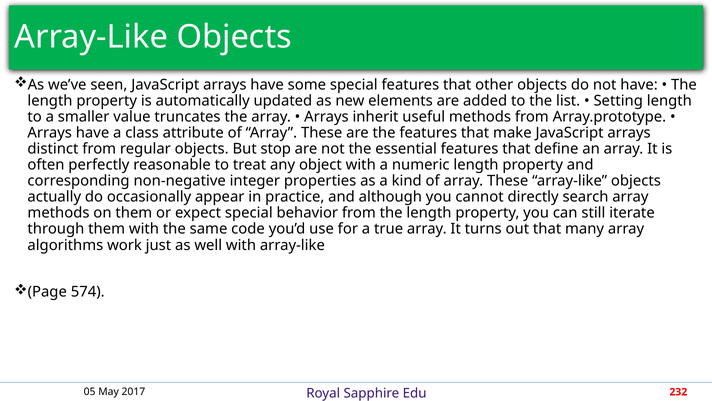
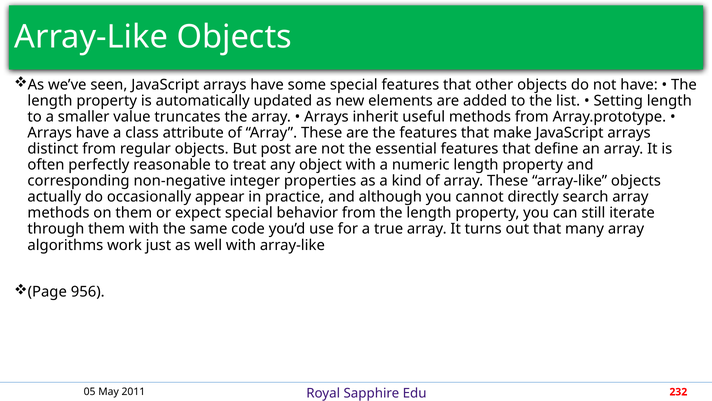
stop: stop -> post (276, 149)
574: 574 -> 956 (88, 292)
2017: 2017 -> 2011 (133, 391)
